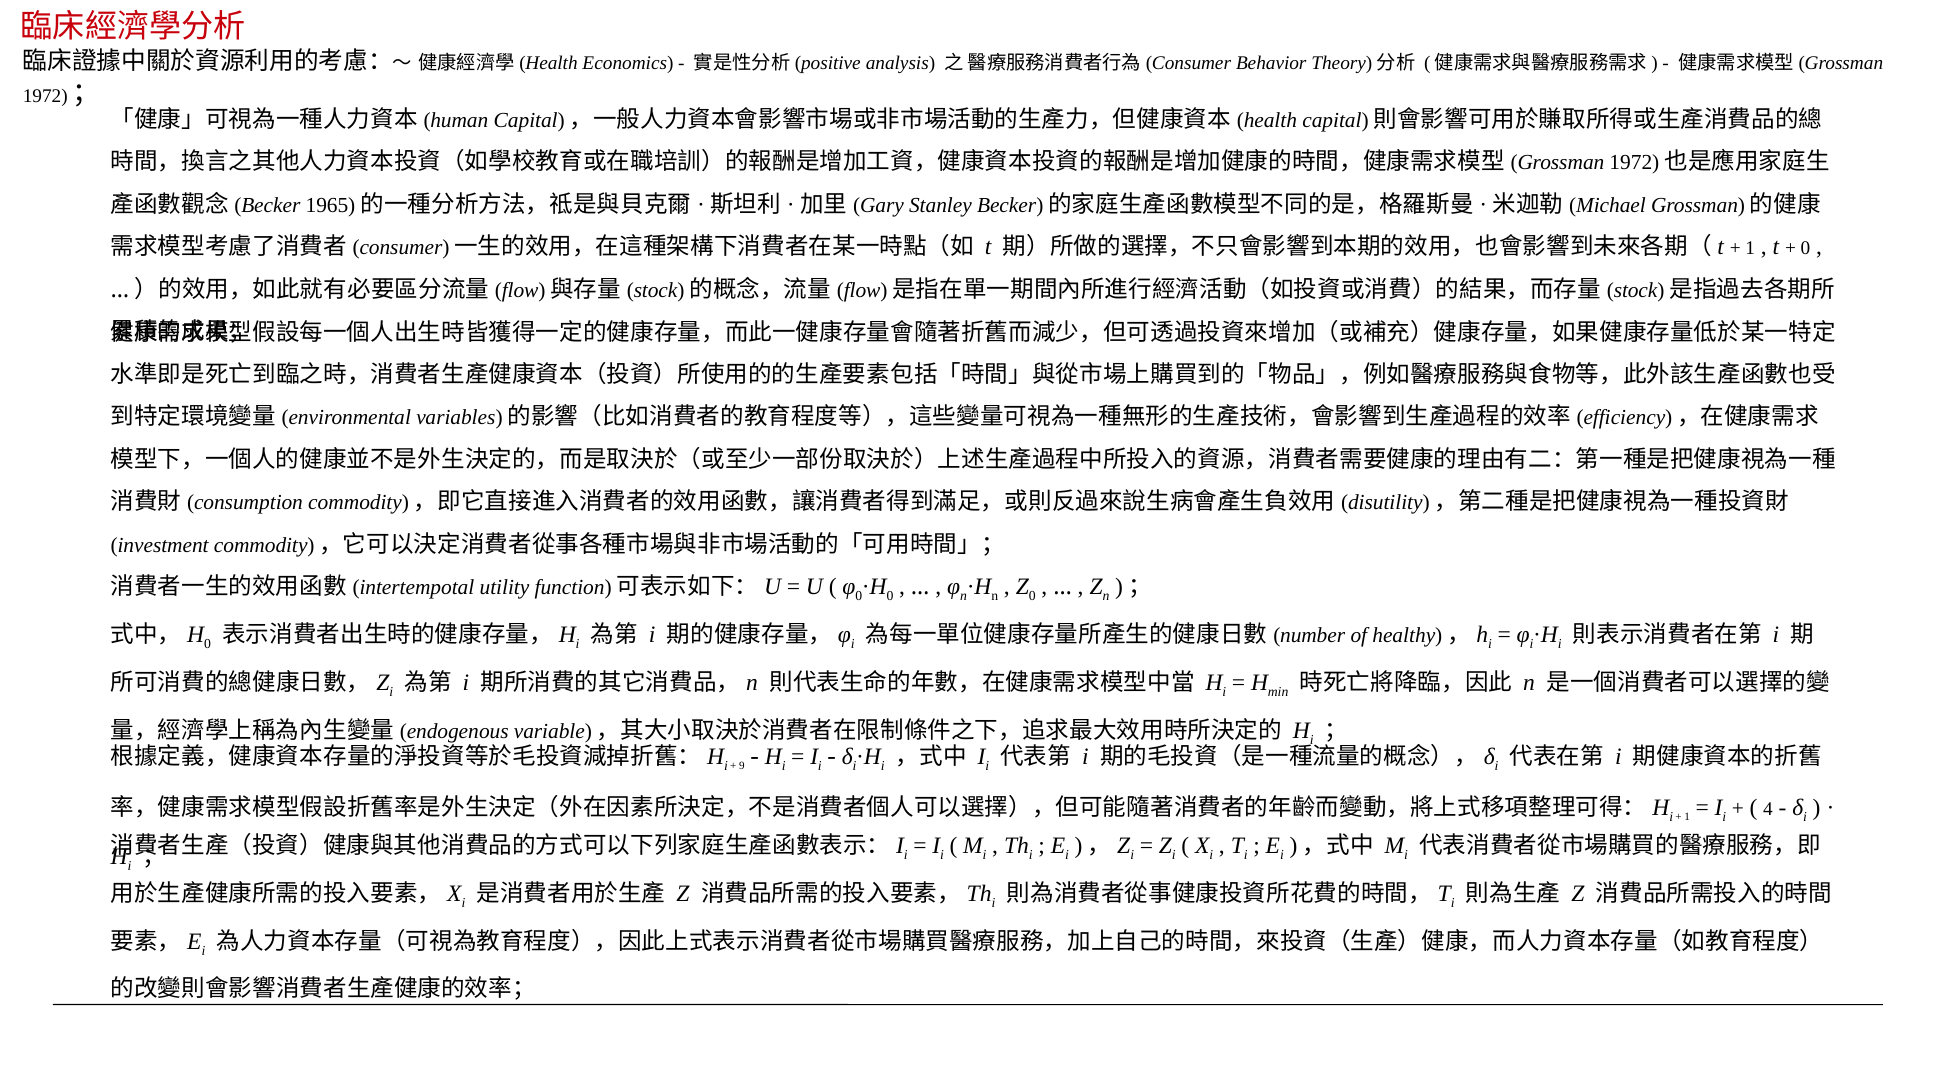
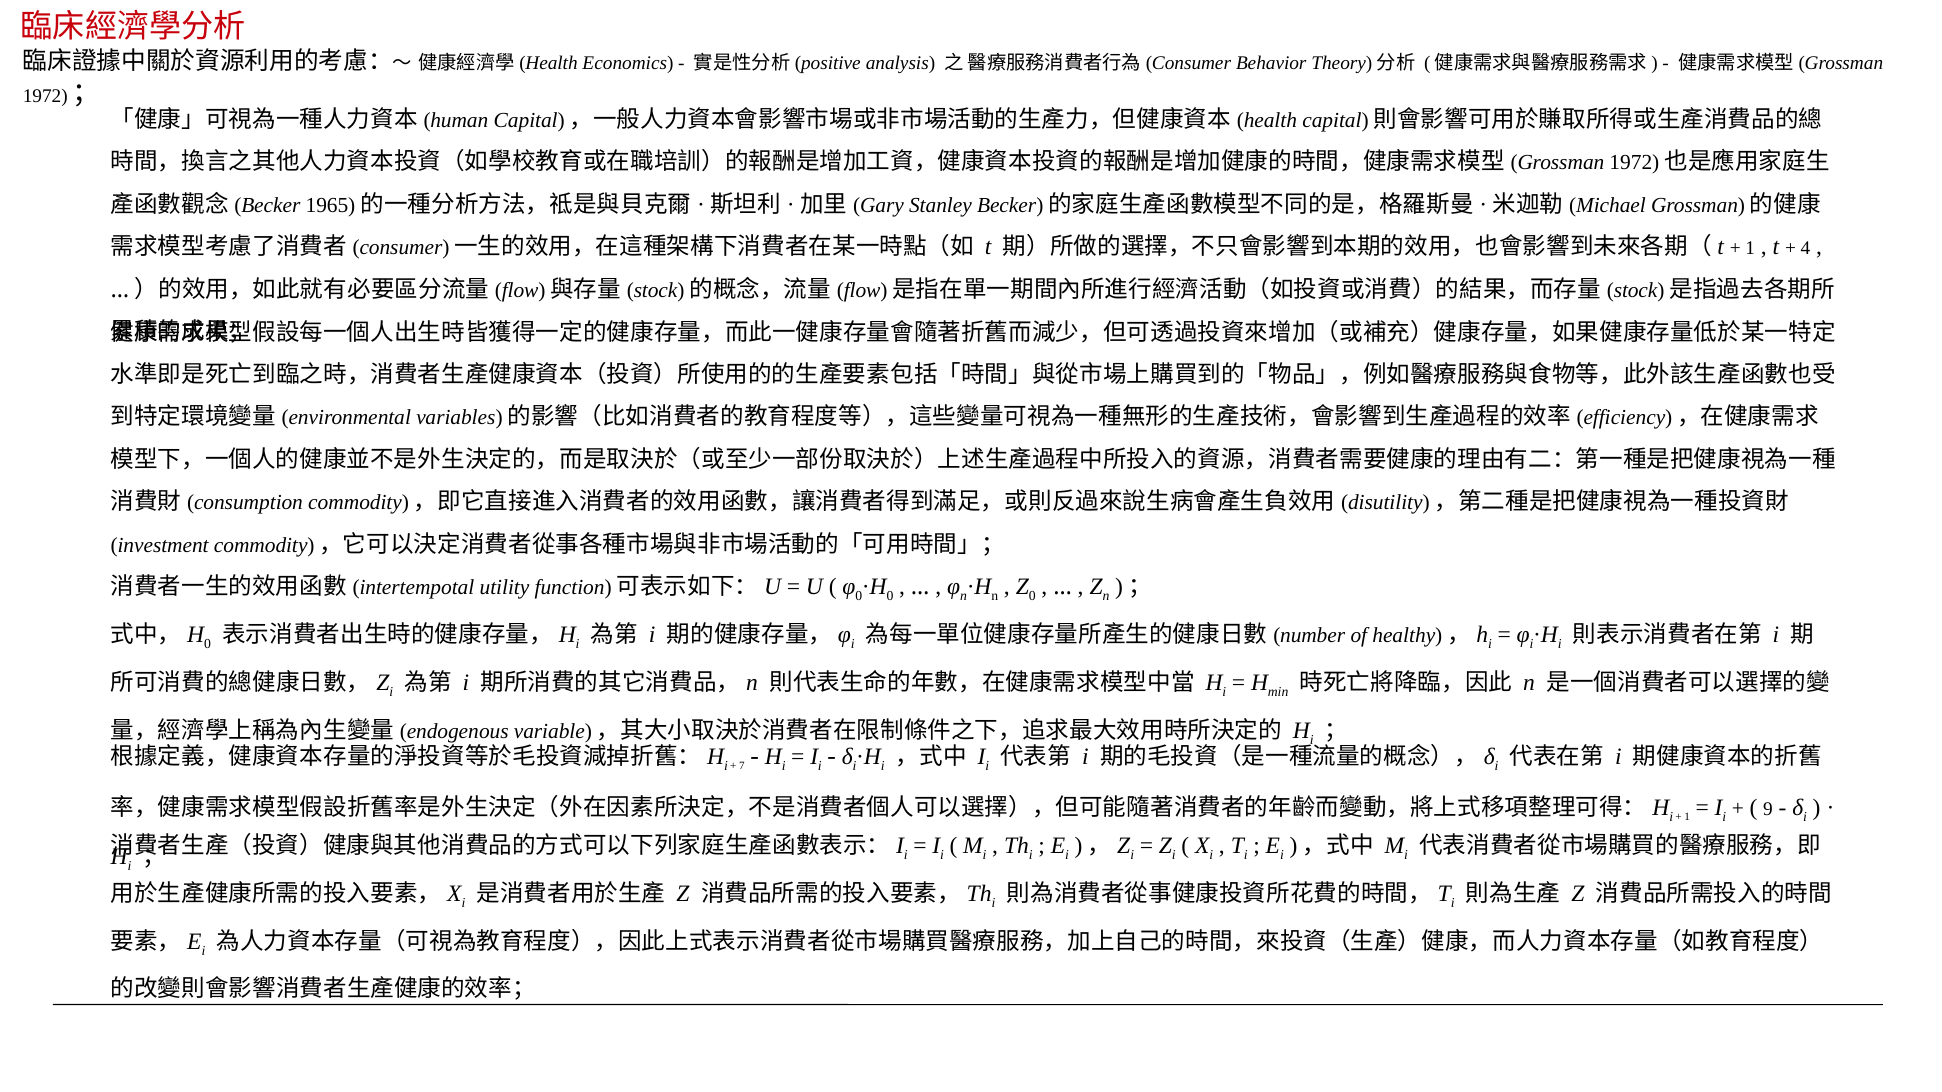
0: 0 -> 4 (1806, 248)
9: 9 -> 7 (742, 766)
4: 4 -> 9 (1768, 810)
